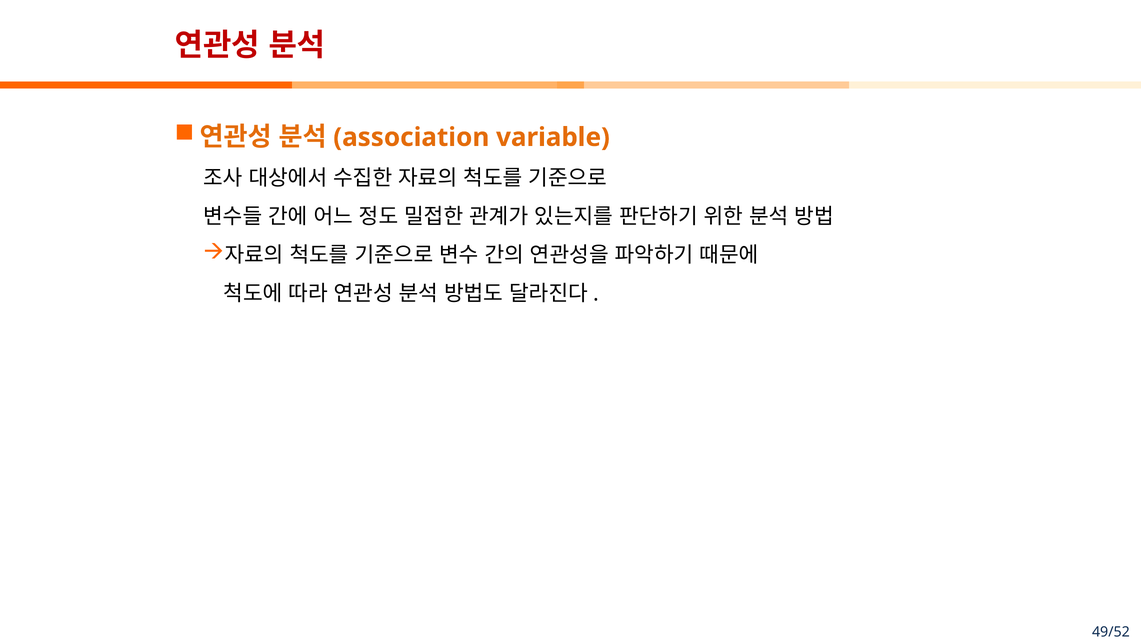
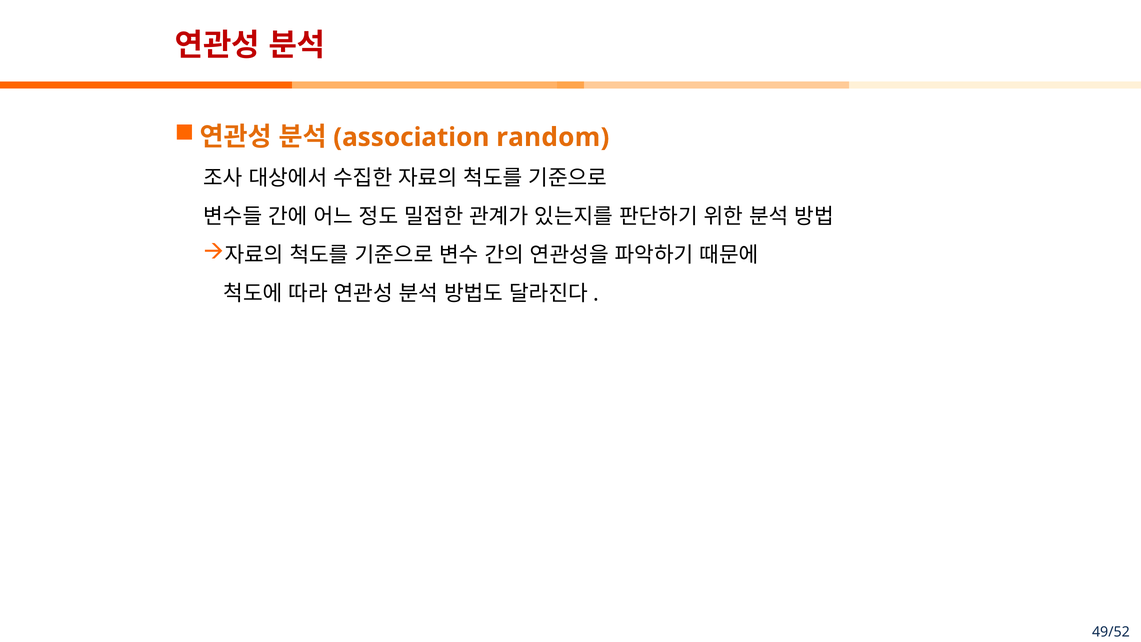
variable: variable -> random (553, 137)
